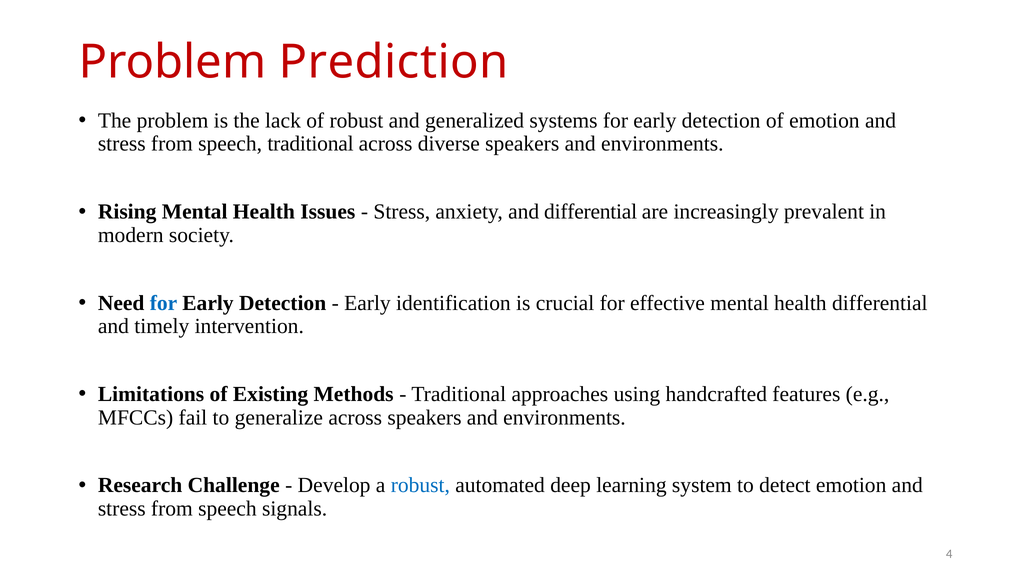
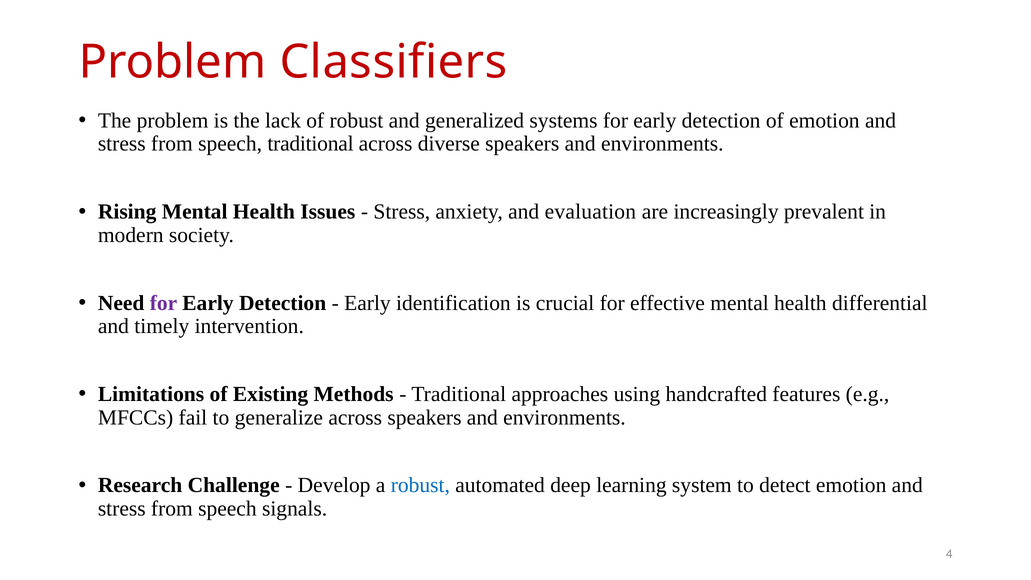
Prediction: Prediction -> Classifiers (394, 62)
and differential: differential -> evaluation (590, 212)
for colour: blue -> purple (164, 303)
